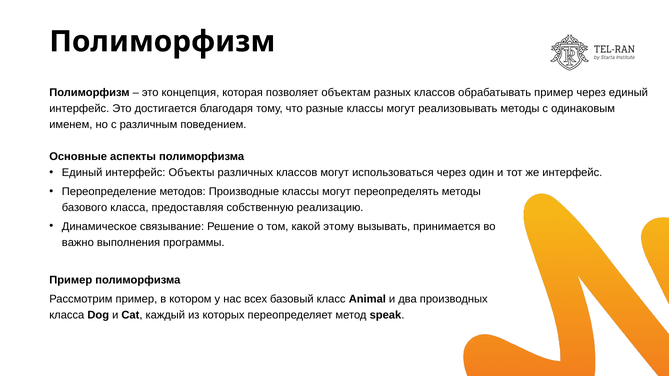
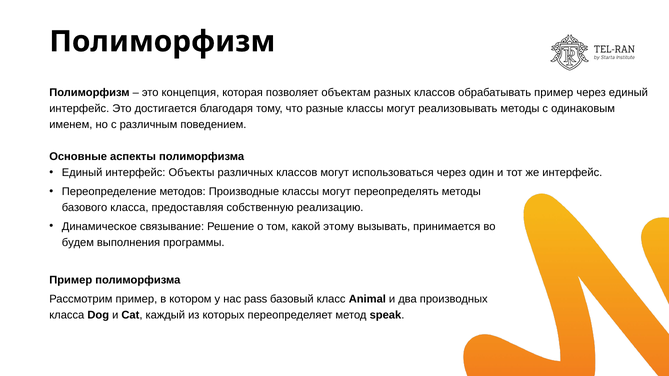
важно: важно -> будем (78, 243)
всех: всех -> pass (256, 299)
